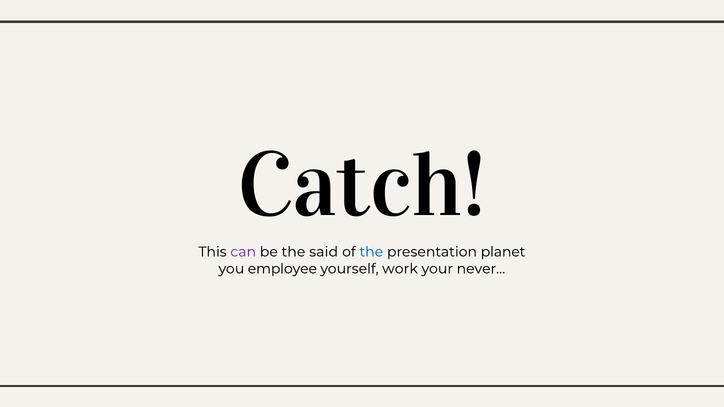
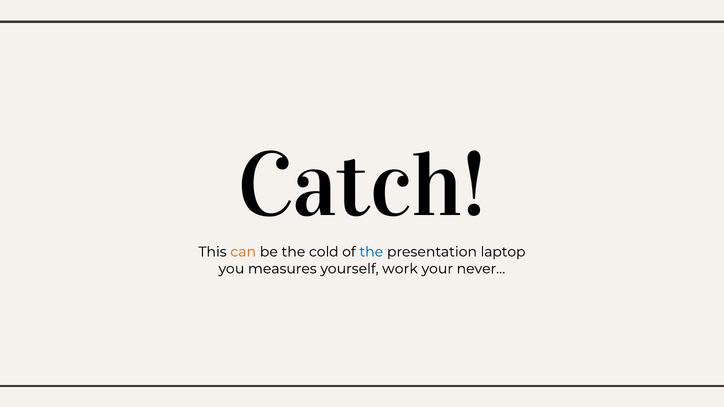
can colour: purple -> orange (243, 252)
said: said -> cold (324, 252)
planet: planet -> laptop (503, 252)
employee: employee -> measures (282, 269)
